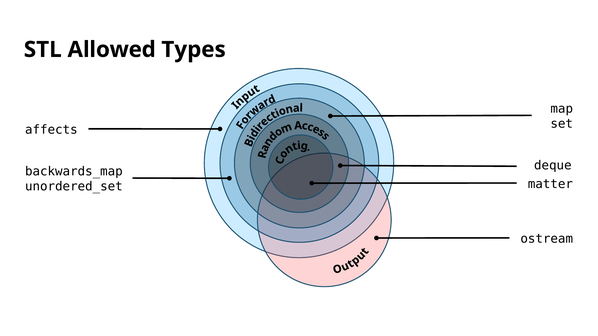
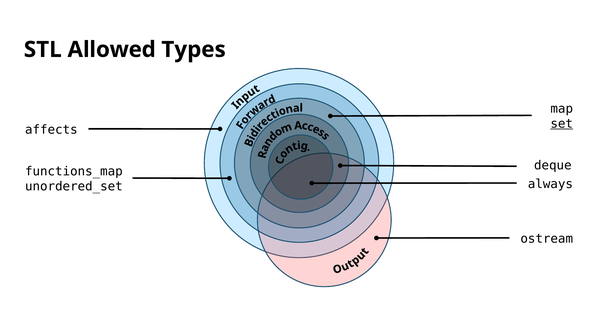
set underline: none -> present (562, 124)
backwards_map: backwards_map -> functions_map (74, 172)
matter: matter -> always (550, 184)
